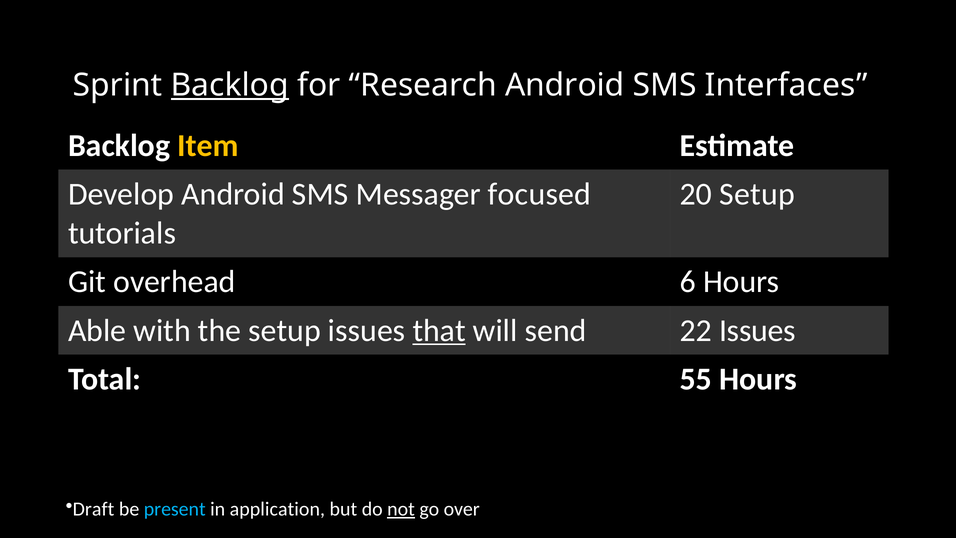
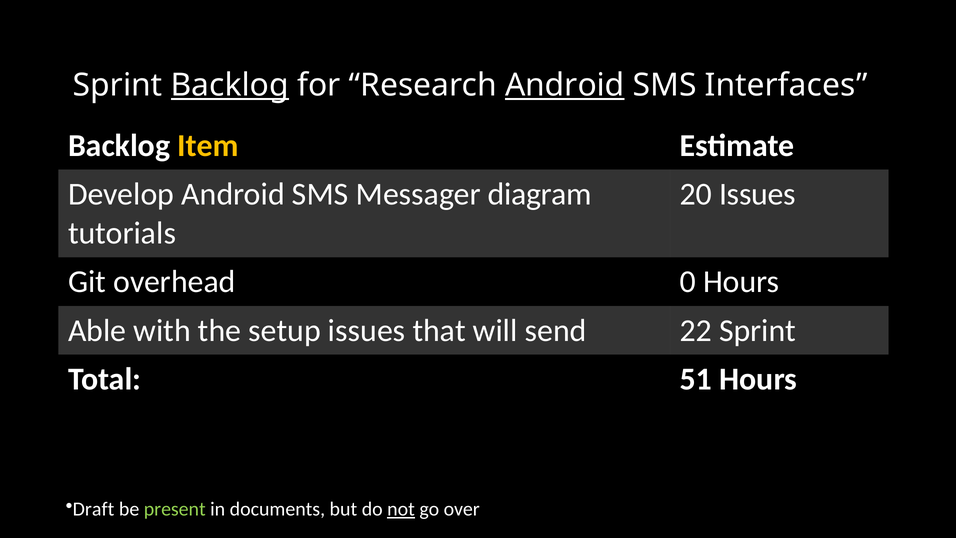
Android underline: none -> present (565, 85)
focused: focused -> diagram (540, 194)
20 Setup: Setup -> Issues (758, 194)
6: 6 -> 0 (688, 282)
that underline: present -> none (439, 330)
22 Issues: Issues -> Sprint (758, 330)
55: 55 -> 51 (696, 379)
present colour: light blue -> light green (175, 509)
application: application -> documents (277, 509)
